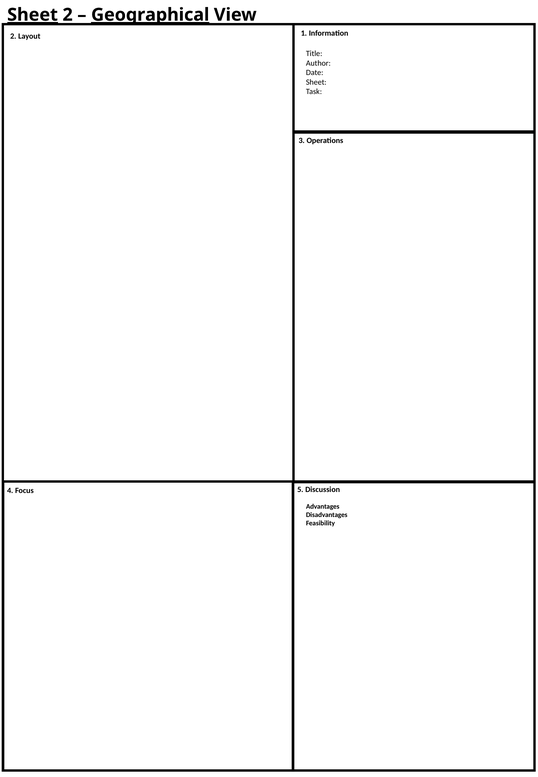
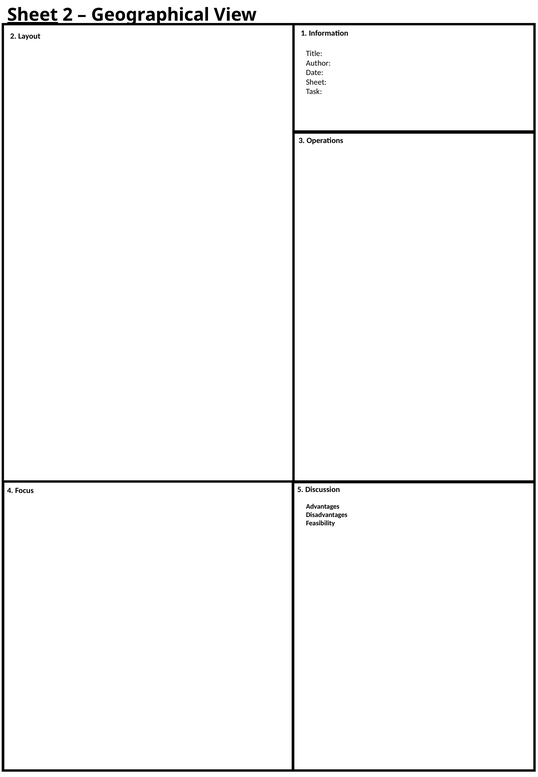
Geographical underline: present -> none (150, 15)
